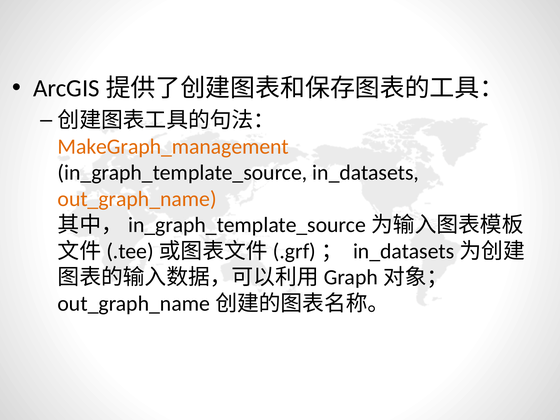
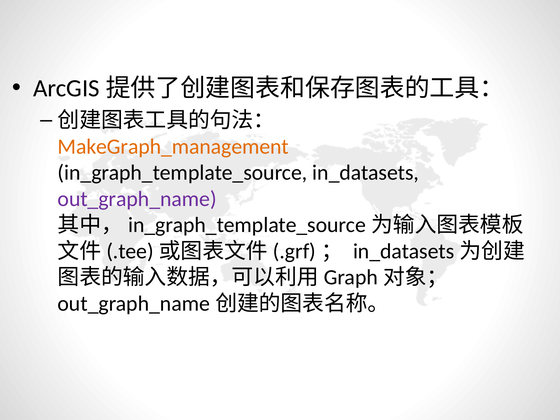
out_graph_name colour: orange -> purple (137, 199)
